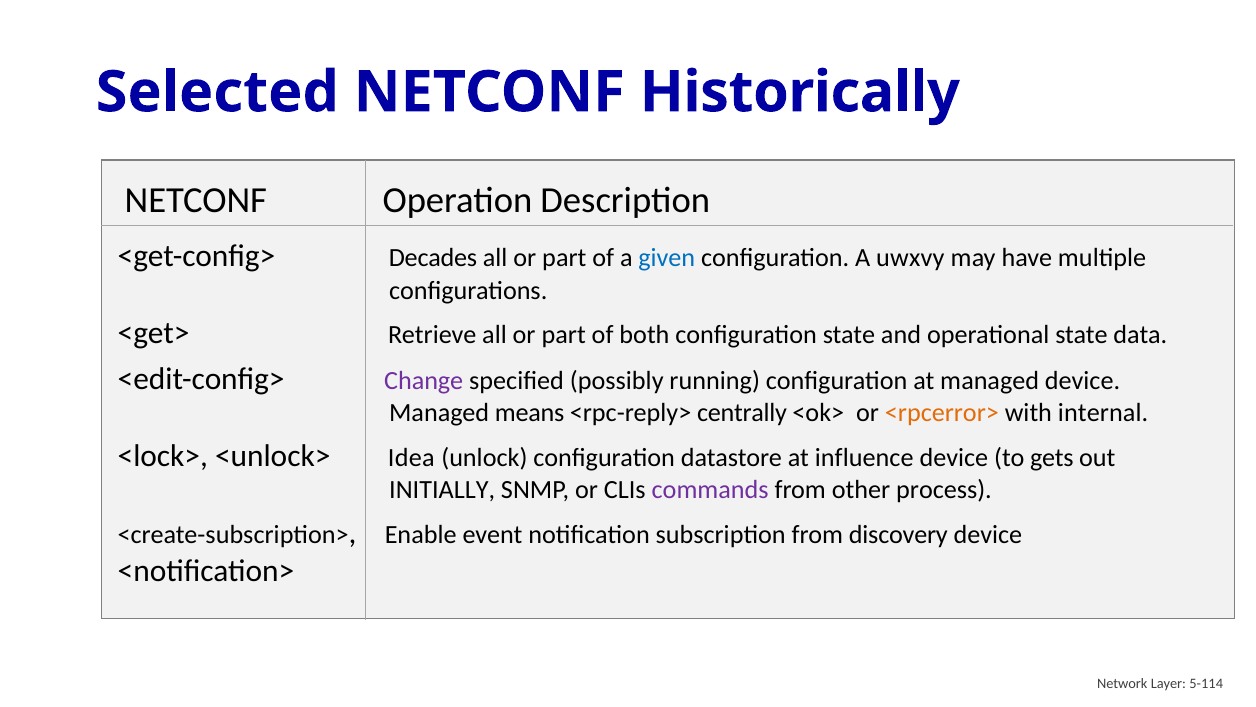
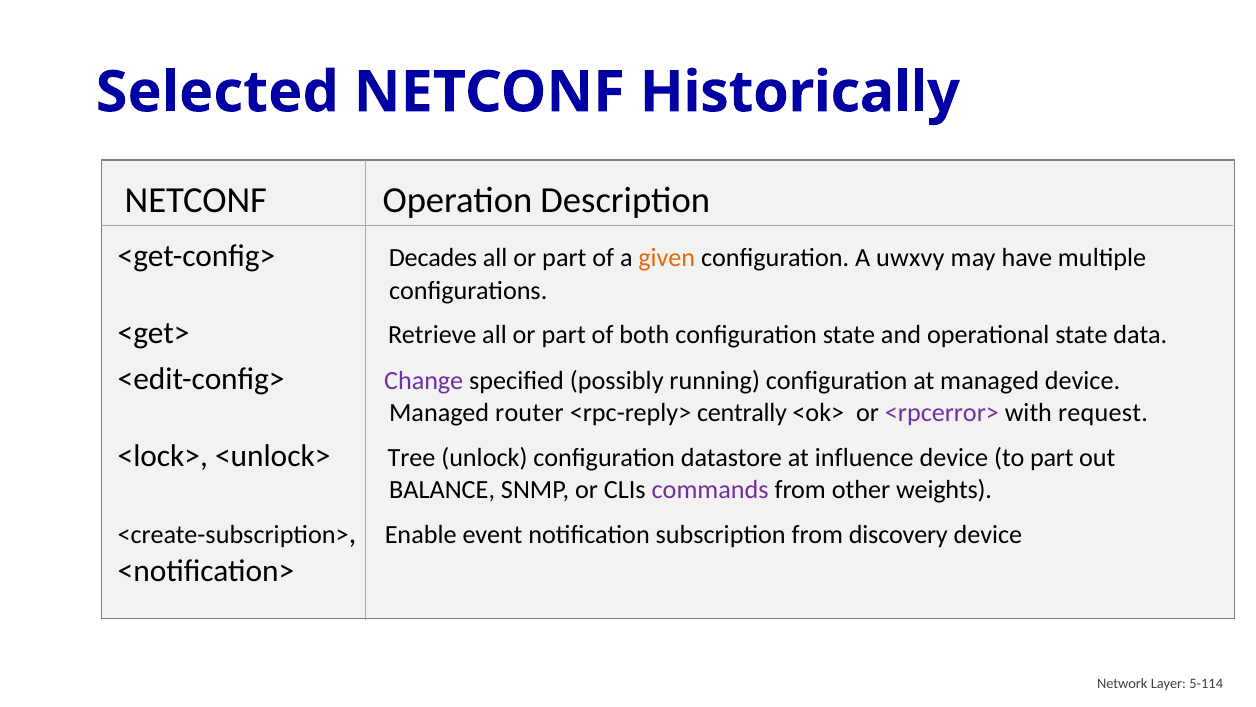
given colour: blue -> orange (667, 258)
means: means -> router (529, 413)
<rpcerror> colour: orange -> purple (942, 413)
internal: internal -> request (1103, 413)
Idea: Idea -> Tree (411, 457)
to gets: gets -> part (1052, 457)
INITIALLY: INITIALLY -> BALANCE (442, 490)
process: process -> weights (944, 490)
